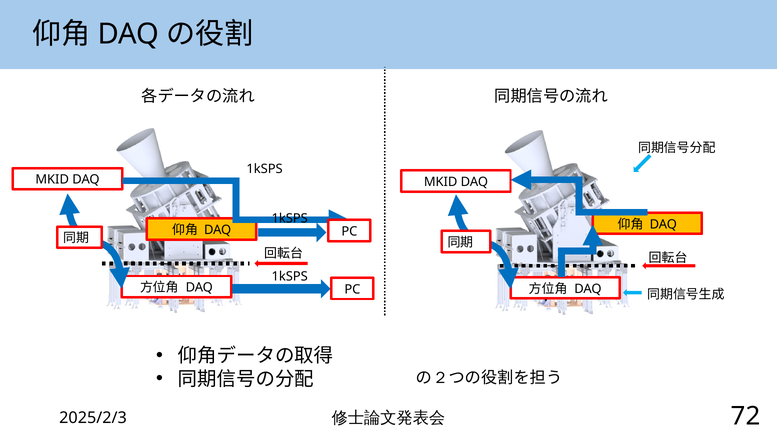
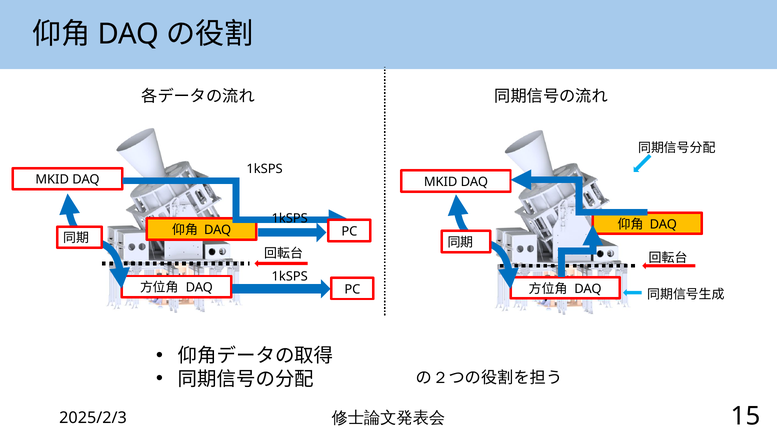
72: 72 -> 15 (746, 416)
